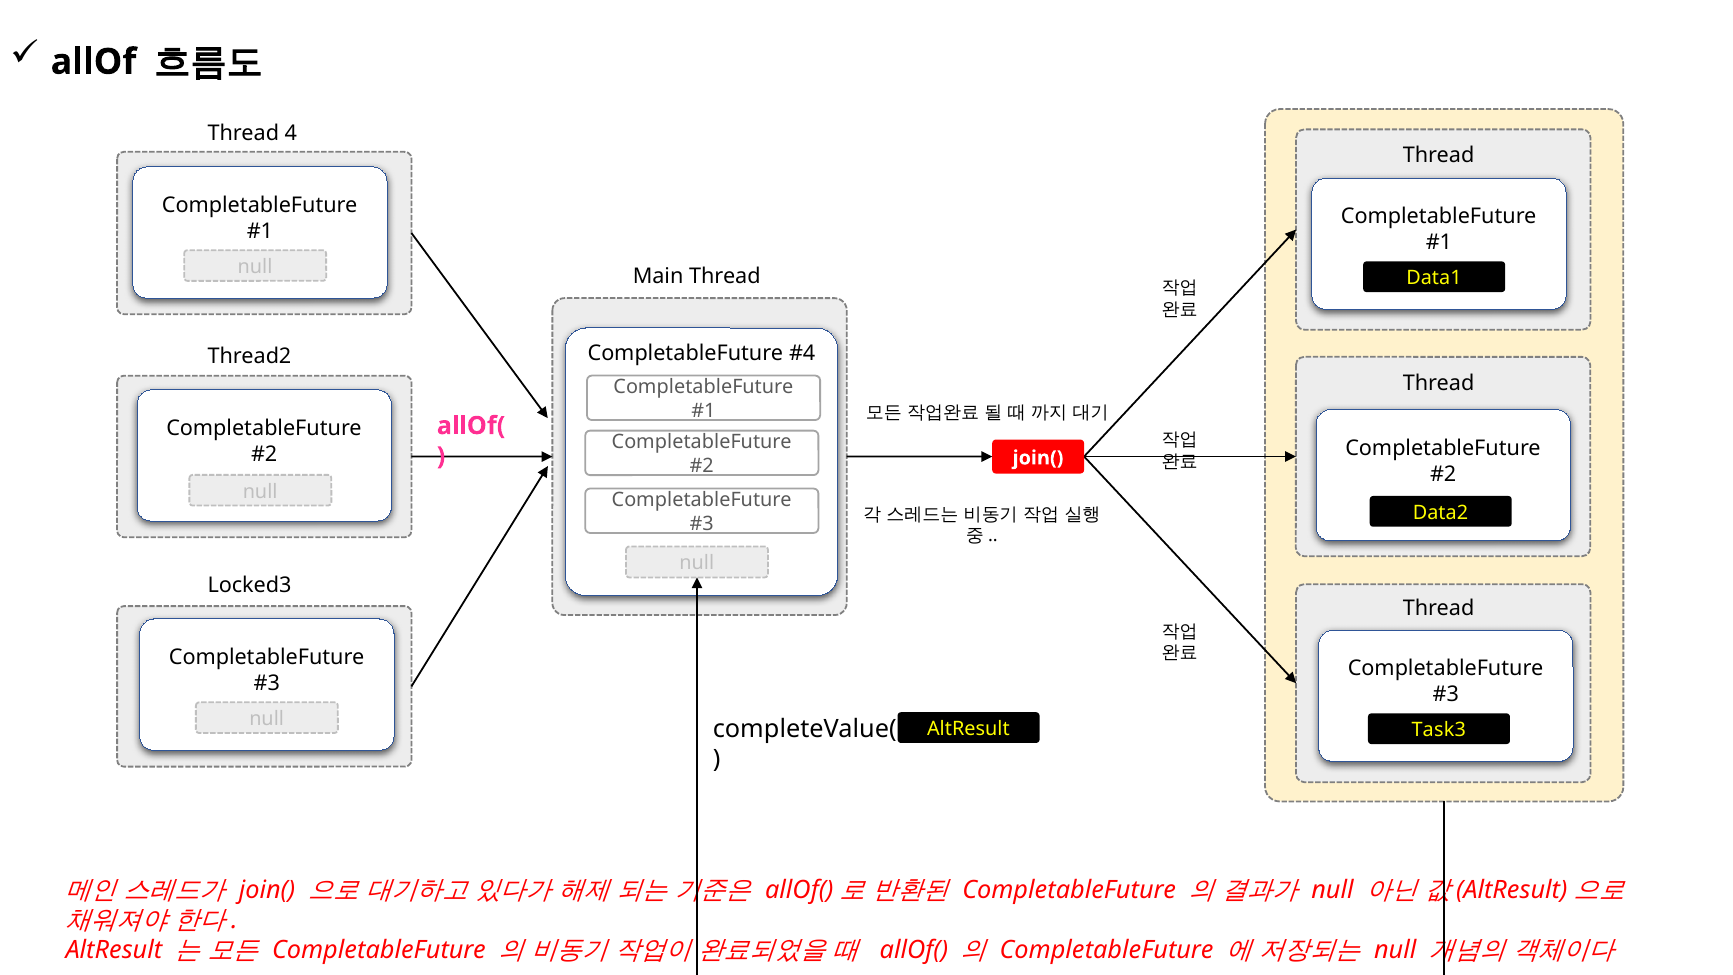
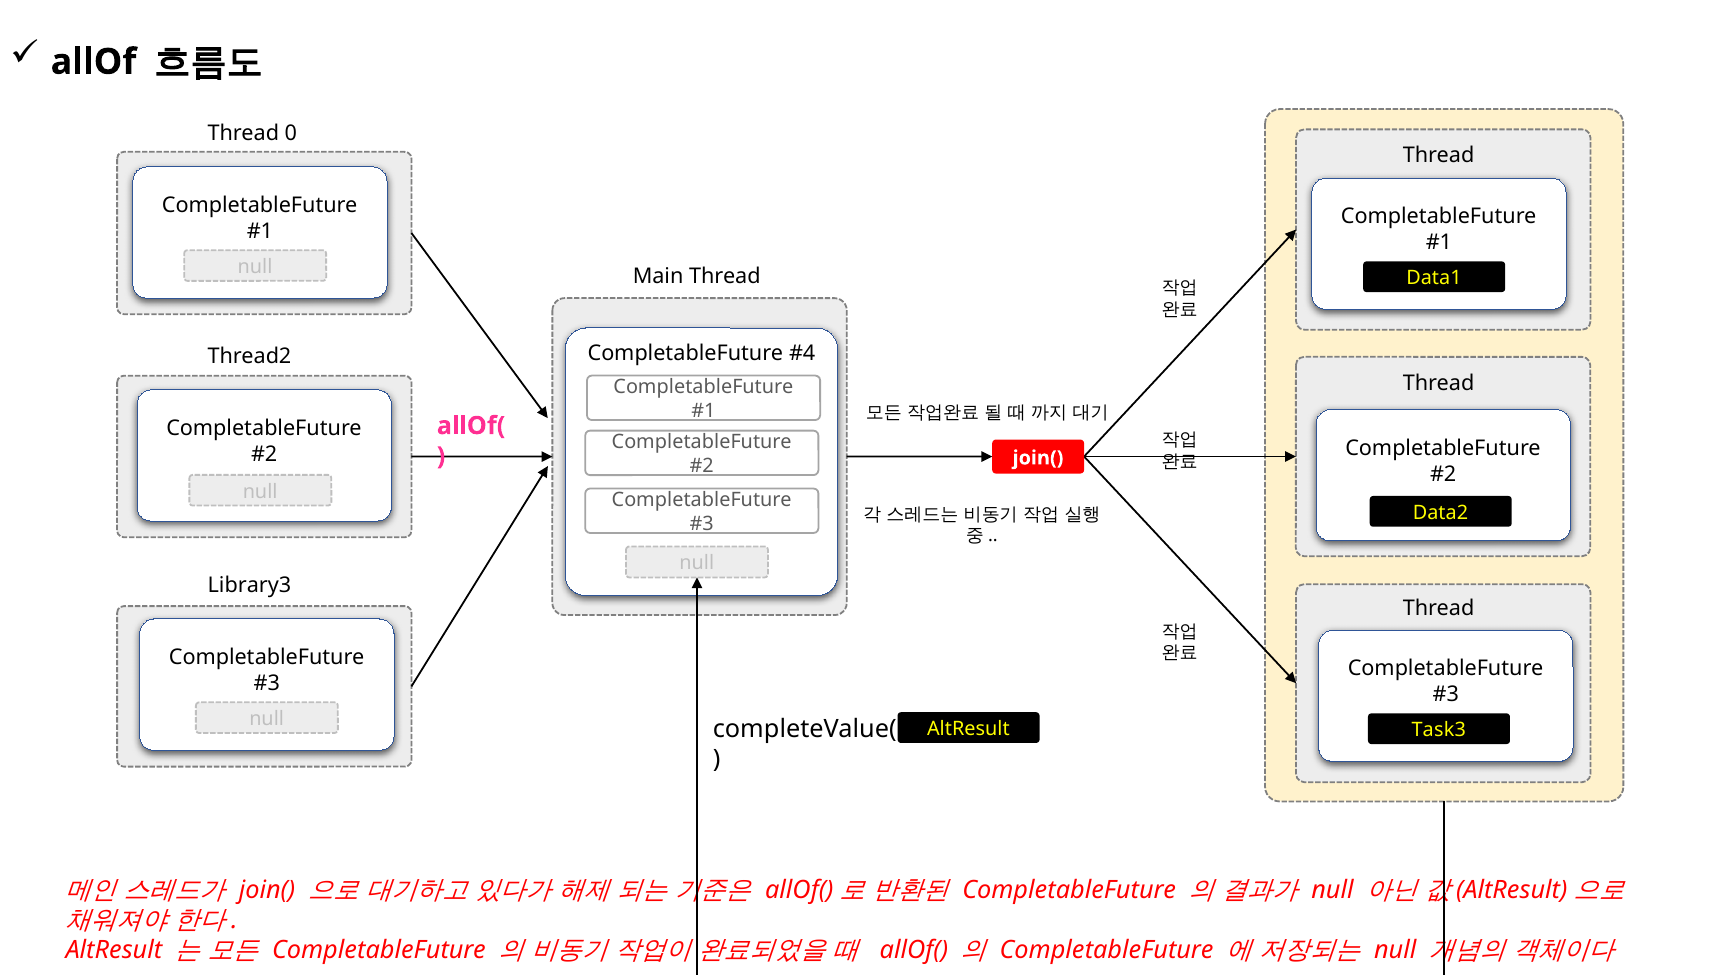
4: 4 -> 0 (291, 133)
Locked3: Locked3 -> Library3 (249, 585)
